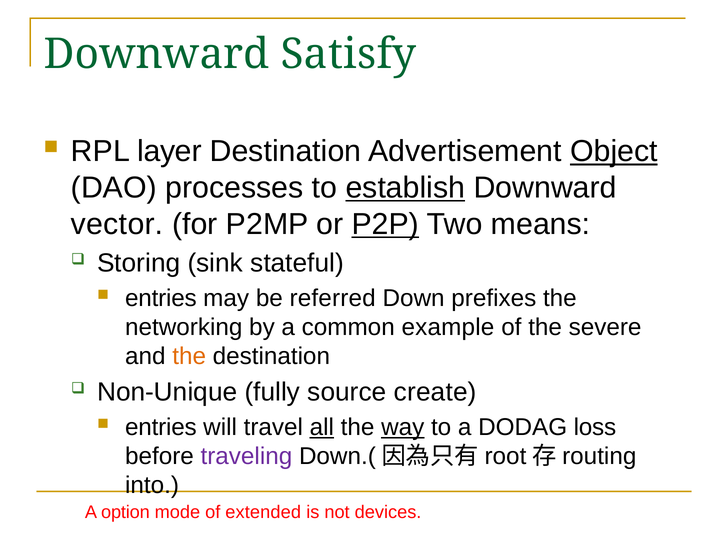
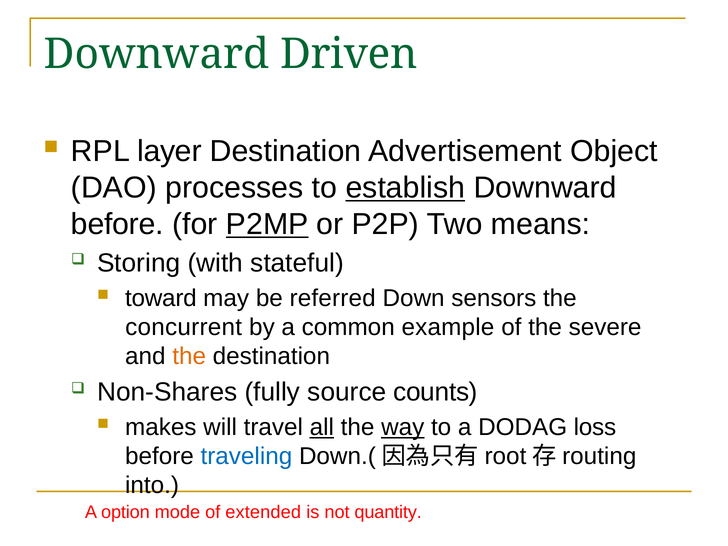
Satisfy: Satisfy -> Driven (349, 54)
Object underline: present -> none (614, 151)
vector: vector -> before (117, 224)
P2MP underline: none -> present (267, 224)
P2P underline: present -> none (385, 224)
sink: sink -> with (215, 263)
entries: entries -> toward (161, 298)
prefixes: prefixes -> sensors (494, 298)
networking: networking -> concurrent (184, 327)
Non-Unique: Non-Unique -> Non-Shares (167, 392)
create: create -> counts (435, 392)
entries: entries -> makes (161, 427)
traveling colour: purple -> blue (246, 456)
devices: devices -> quantity (388, 512)
